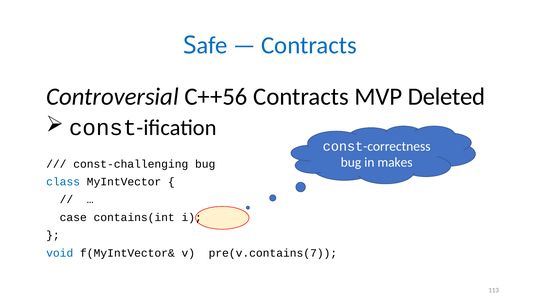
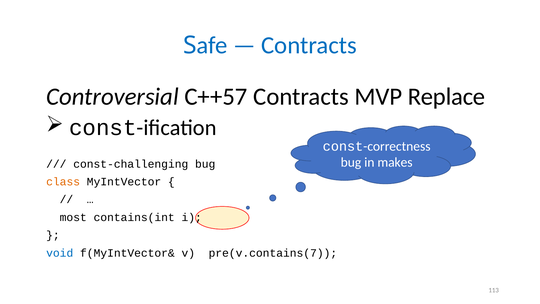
C++56: C++56 -> C++57 (216, 97)
Deleted: Deleted -> Replace (447, 97)
class colour: blue -> orange (63, 182)
case: case -> most (73, 217)
